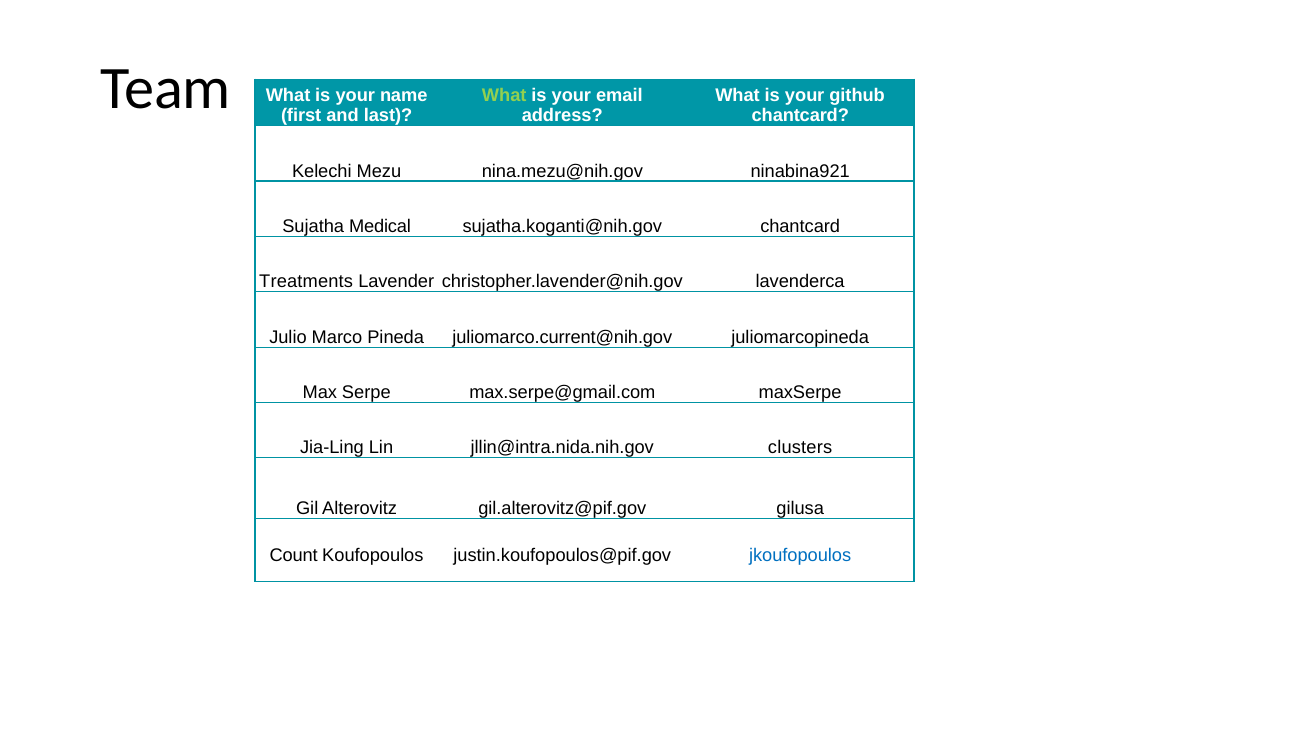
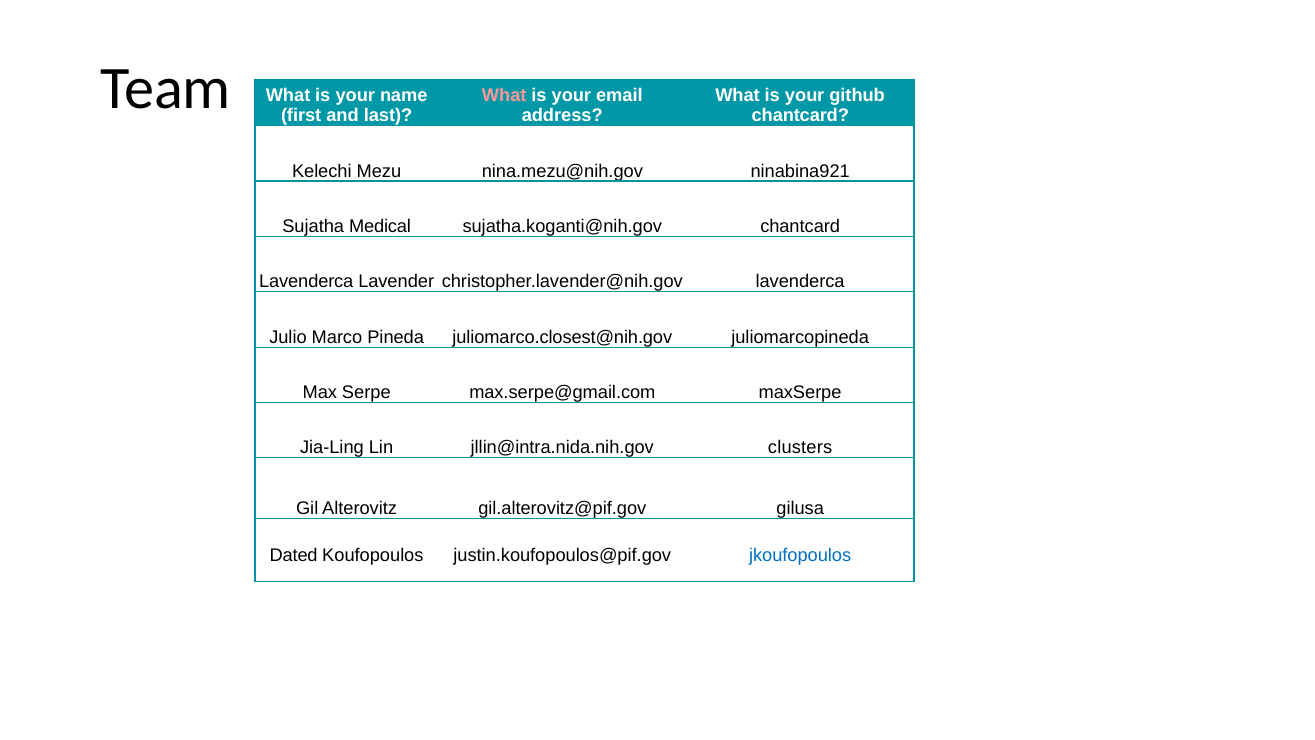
What colour: light green -> pink (504, 95)
Treatments: Treatments -> Lavenderca (306, 282)
juliomarco.current@nih.gov: juliomarco.current@nih.gov -> juliomarco.closest@nih.gov (562, 337)
Count: Count -> Dated (294, 555)
